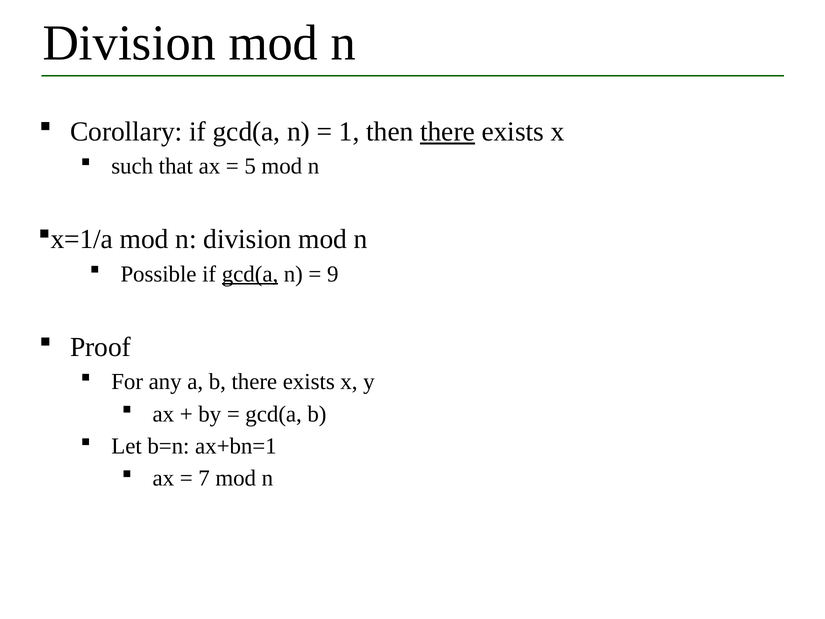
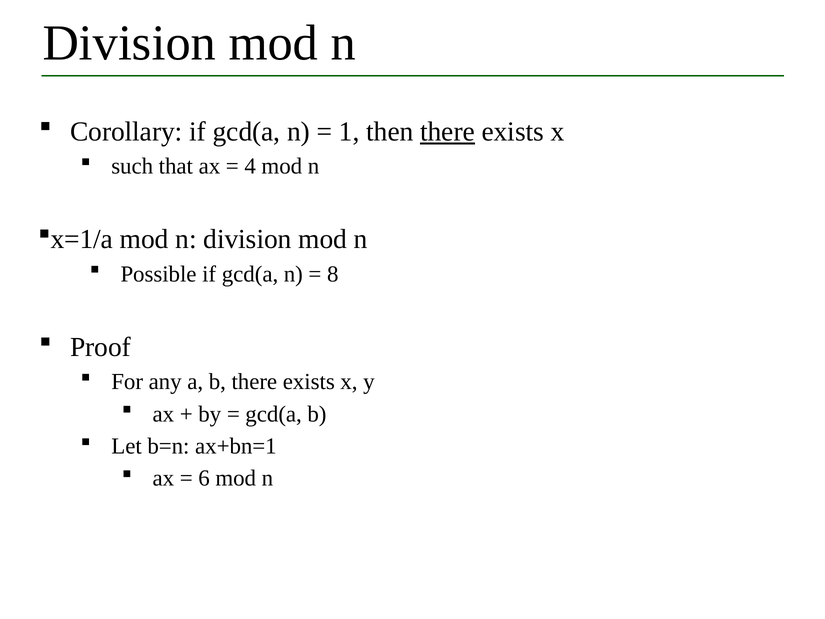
5: 5 -> 4 (250, 166)
gcd(a underline: present -> none (250, 274)
9: 9 -> 8 (333, 274)
7: 7 -> 6 (204, 478)
